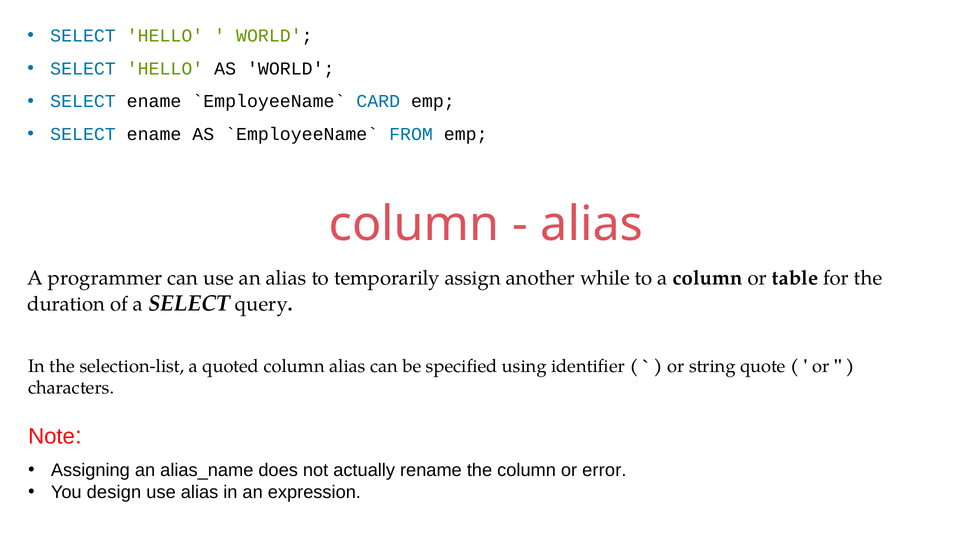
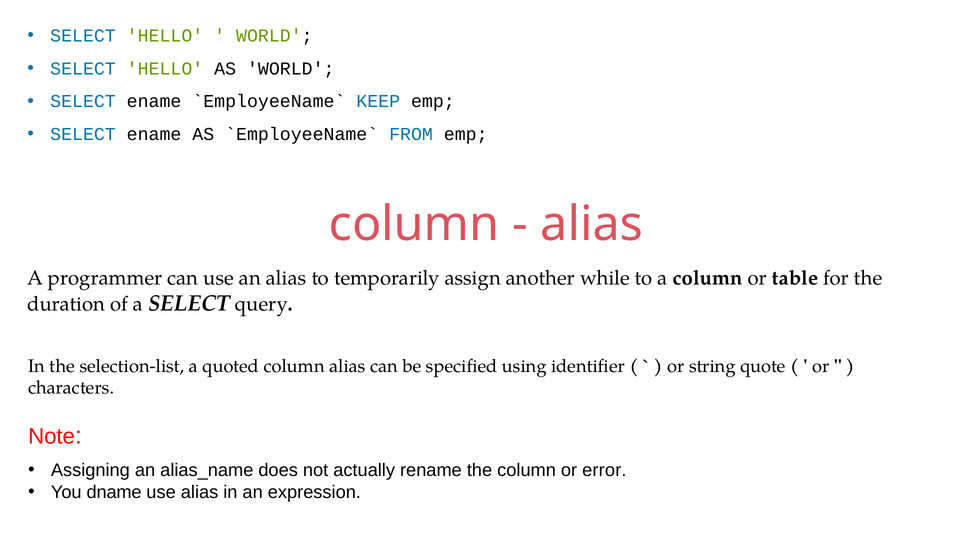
CARD: CARD -> KEEP (378, 102)
design: design -> dname (114, 493)
